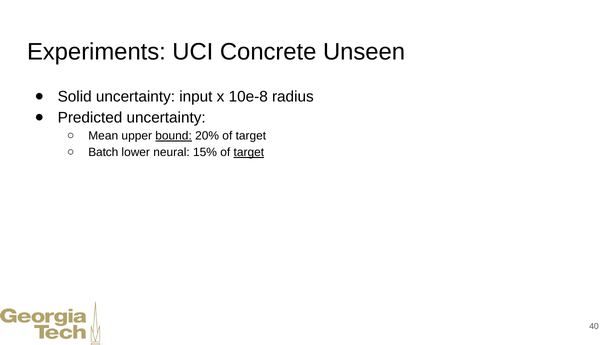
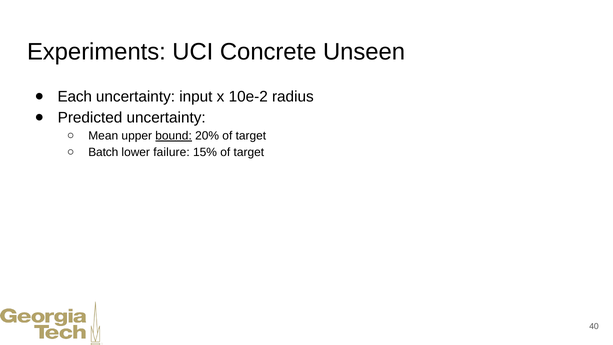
Solid: Solid -> Each (75, 96)
10e-8: 10e-8 -> 10e-2 (248, 96)
neural: neural -> failure (172, 152)
target underline: present -> none (249, 152)
